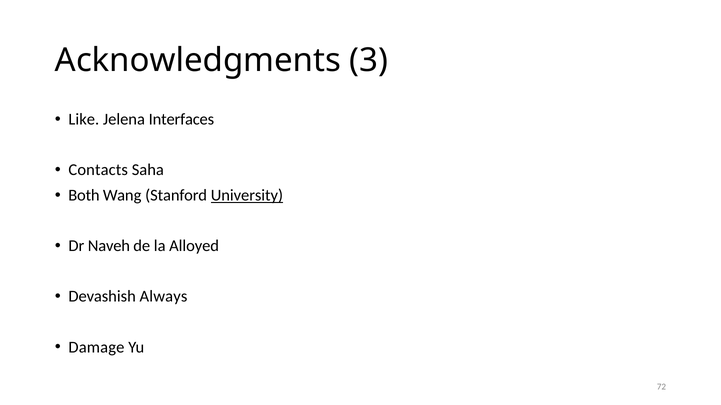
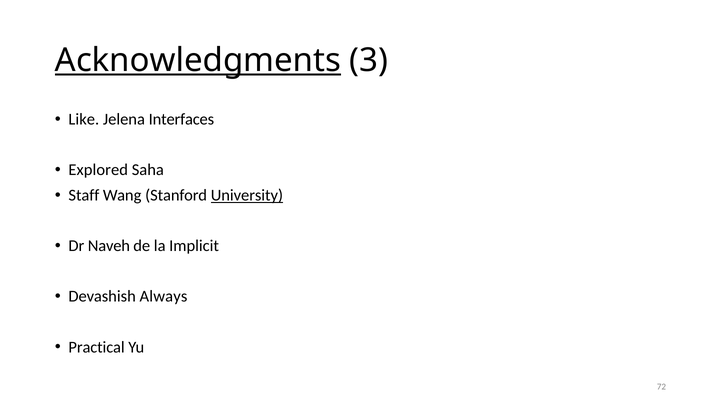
Acknowledgments underline: none -> present (198, 61)
Contacts: Contacts -> Explored (98, 170)
Both: Both -> Staff (84, 196)
Alloyed: Alloyed -> Implicit (194, 246)
Damage: Damage -> Practical (97, 348)
